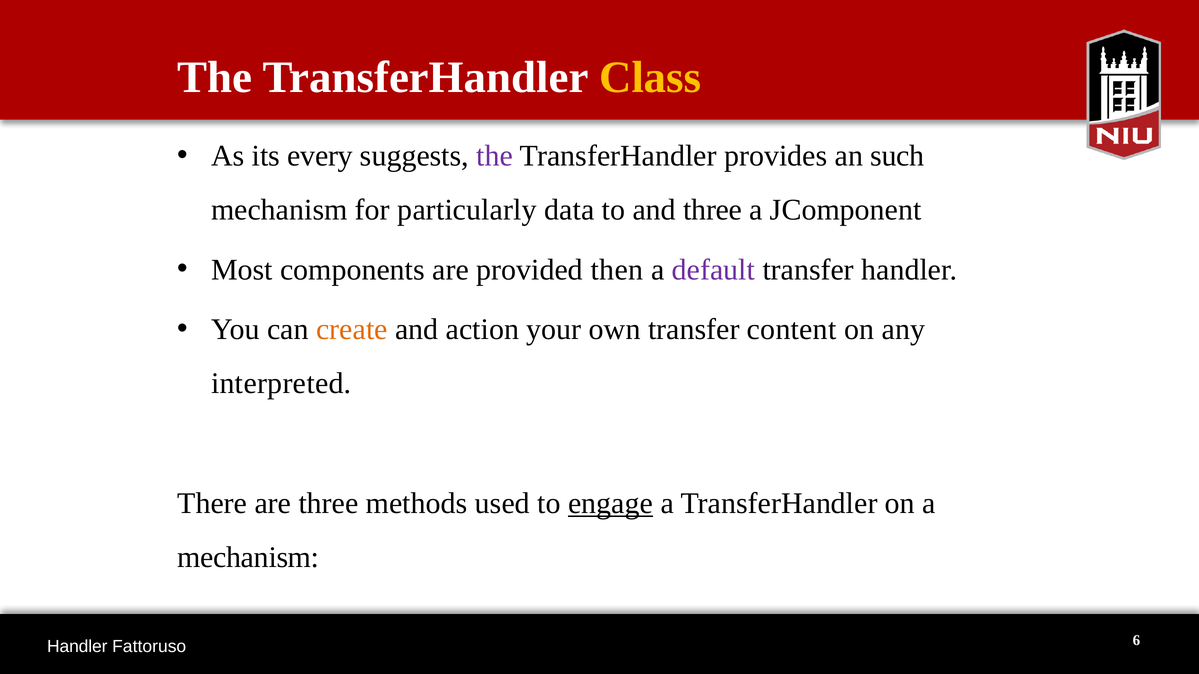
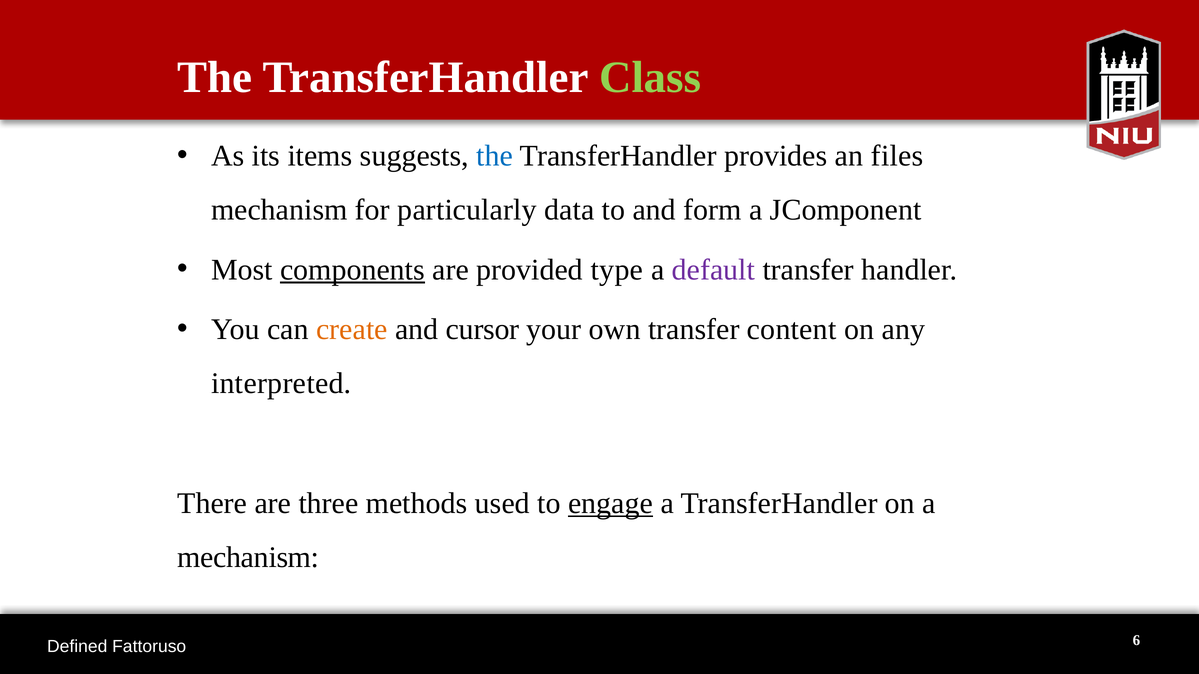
Class colour: yellow -> light green (650, 78)
every: every -> items (320, 156)
the colour: purple -> blue (495, 156)
such: such -> files (897, 156)
and three: three -> form (713, 210)
components underline: none -> present (353, 270)
then: then -> type (617, 270)
action: action -> cursor (483, 330)
Handler: Handler -> Defined (77, 647)
